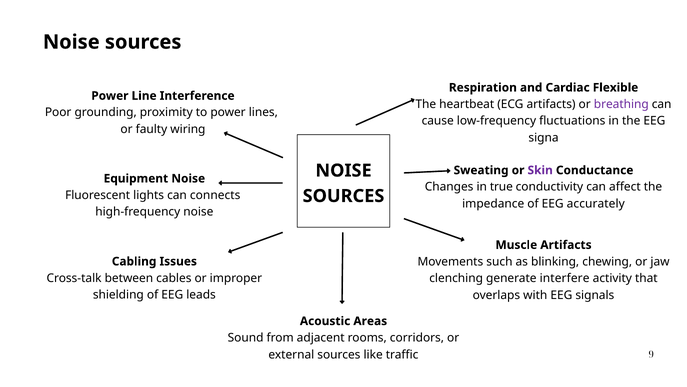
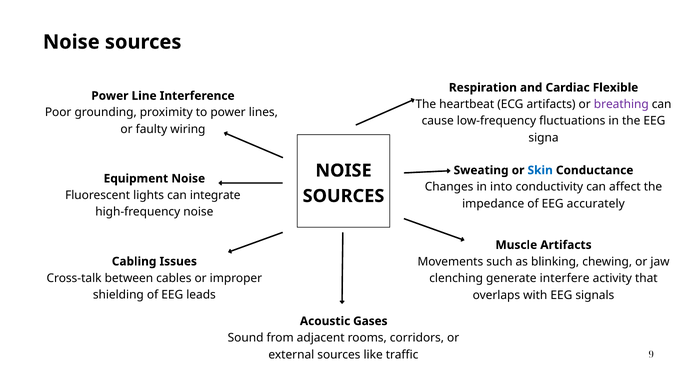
Skin colour: purple -> blue (540, 170)
true: true -> into (501, 187)
connects: connects -> integrate (215, 195)
Areas: Areas -> Gases (370, 321)
